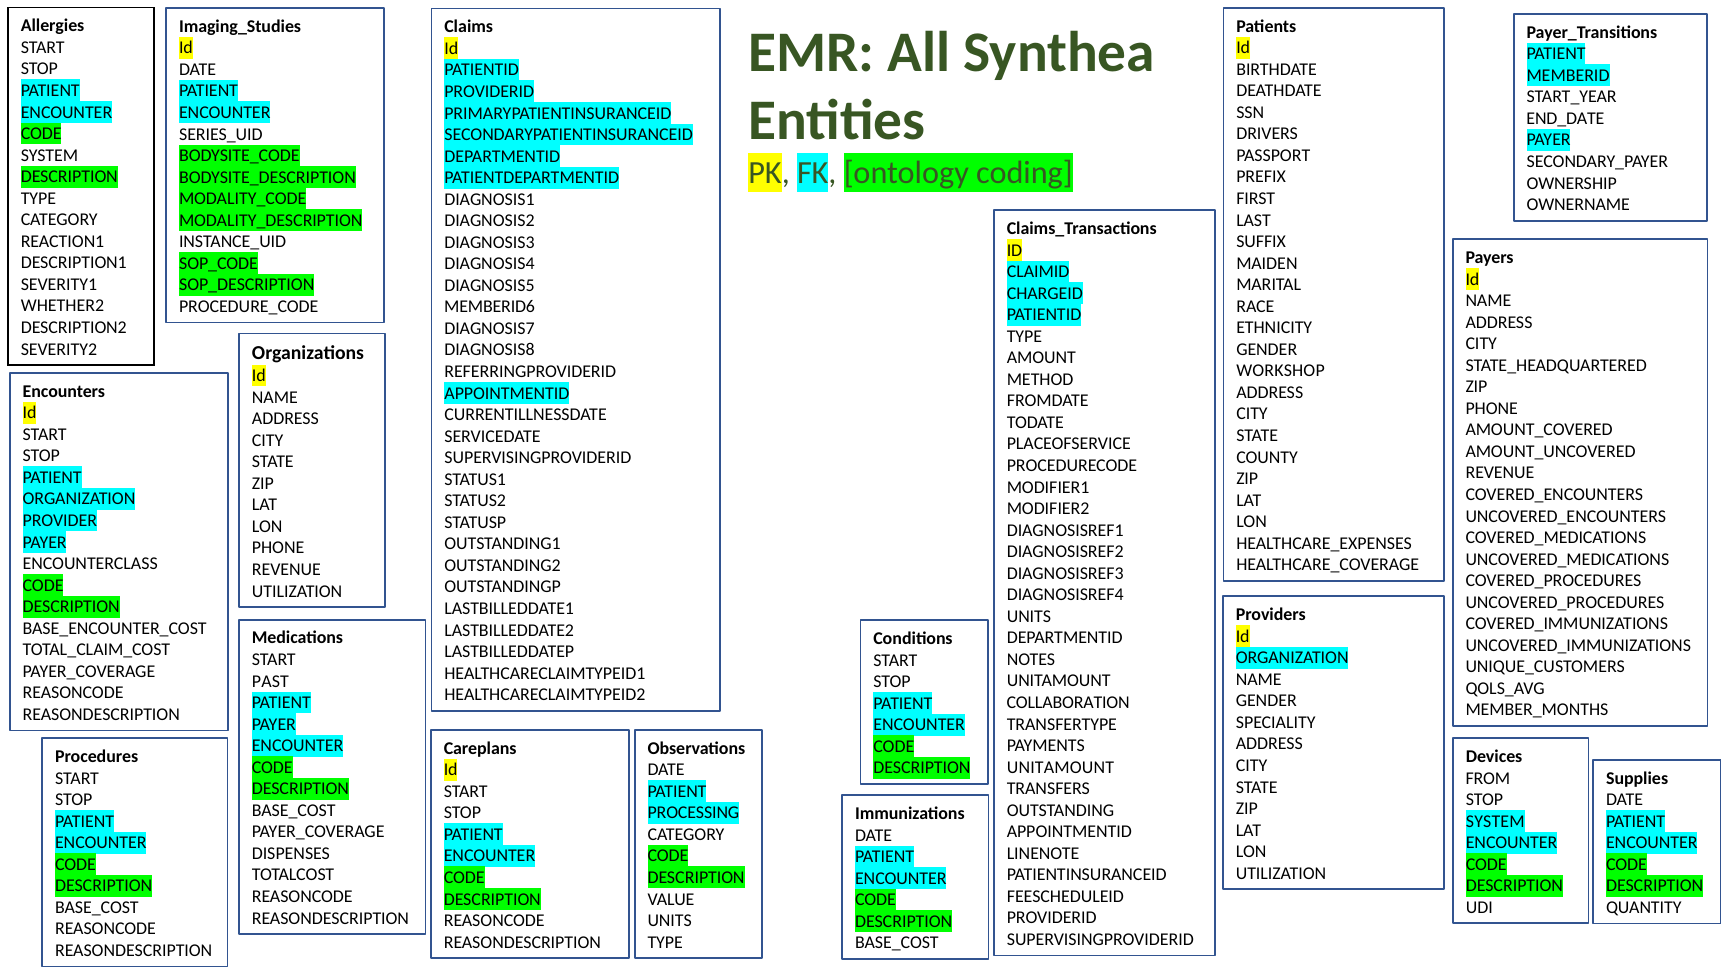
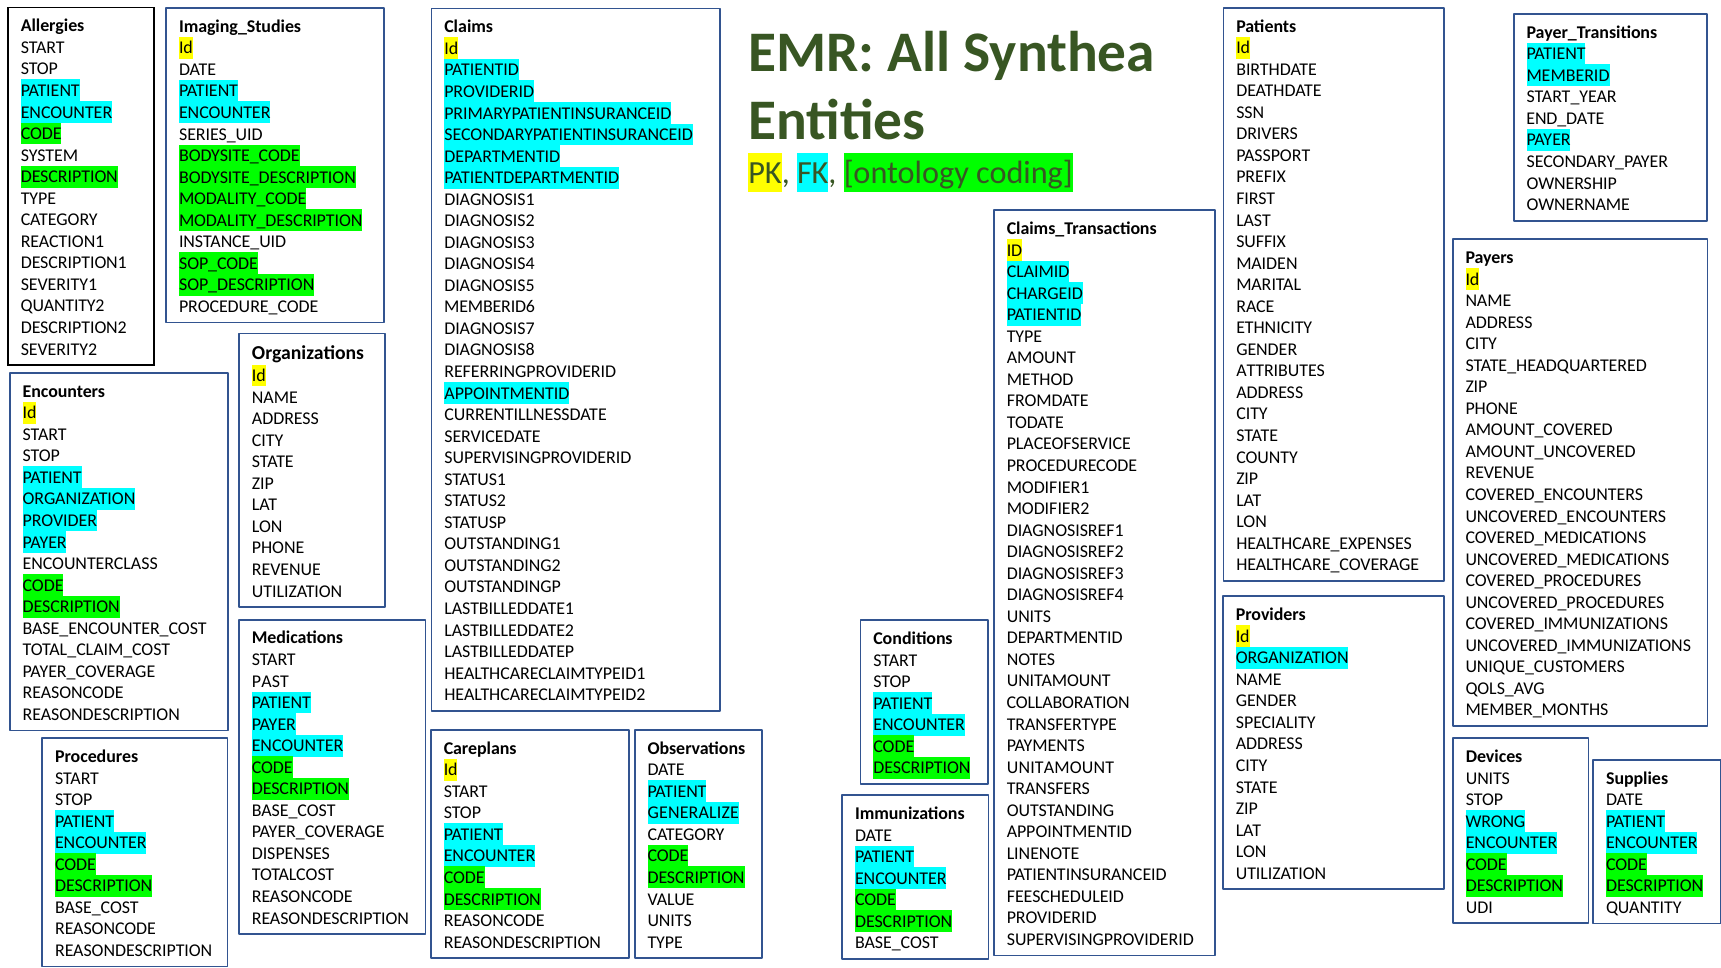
WHETHER2: WHETHER2 -> QUANTITY2 (63, 306)
WORKSHOP: WORKSHOP -> ATTRIBUTES (1281, 371)
FROM: FROM -> UNITS (1488, 778)
PROCESSING: PROCESSING -> GENERALIZE (693, 813)
SYSTEM: SYSTEM -> WRONG (1495, 821)
